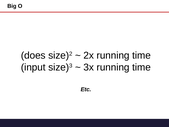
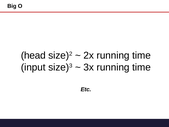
does: does -> head (33, 55)
